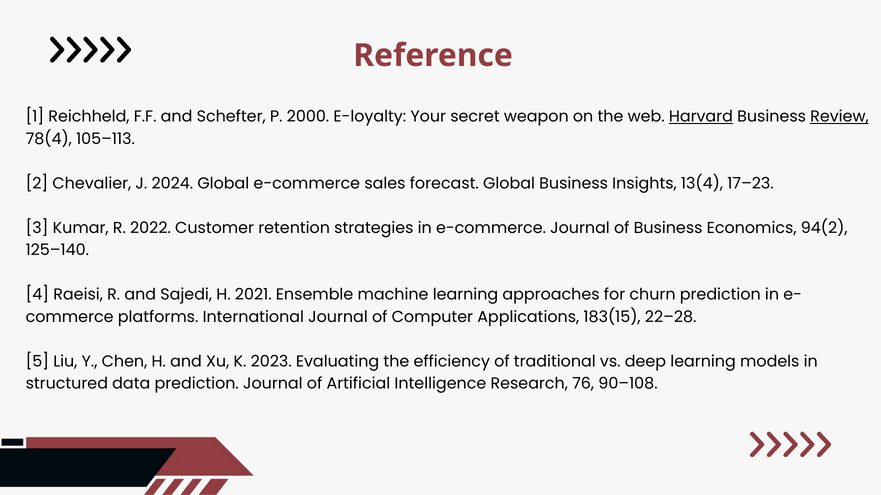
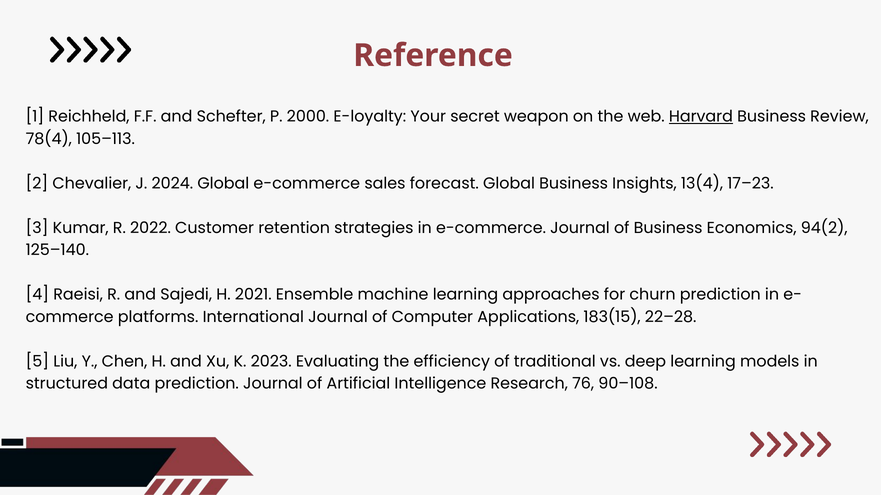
Review underline: present -> none (839, 117)
